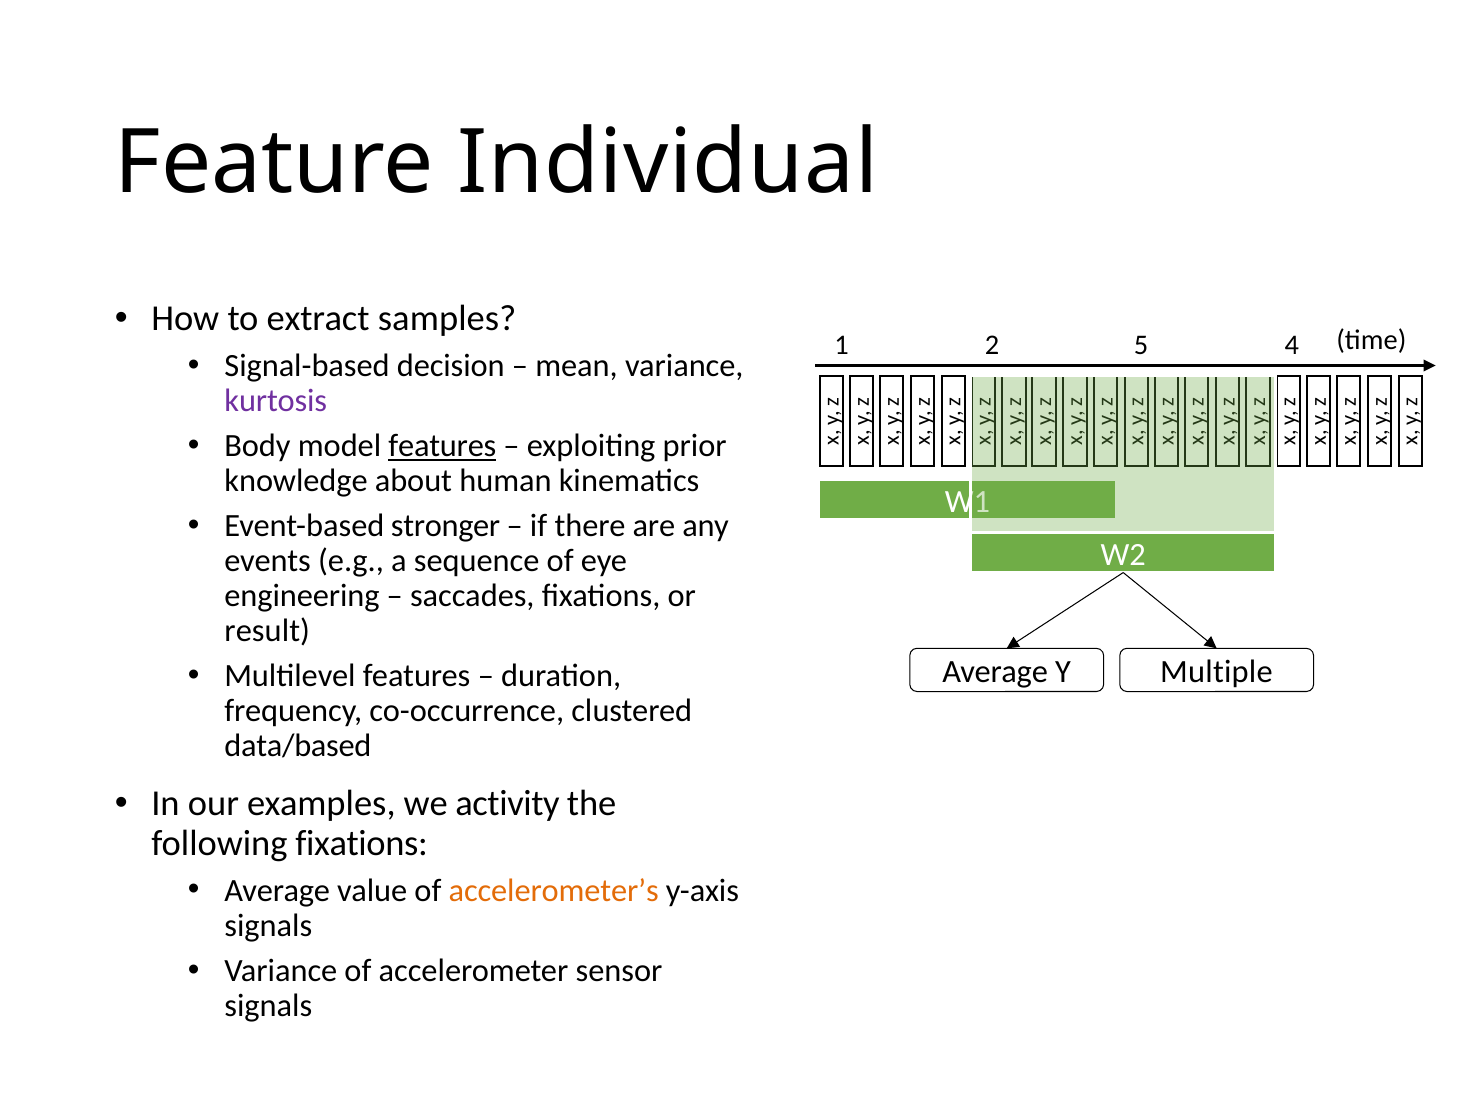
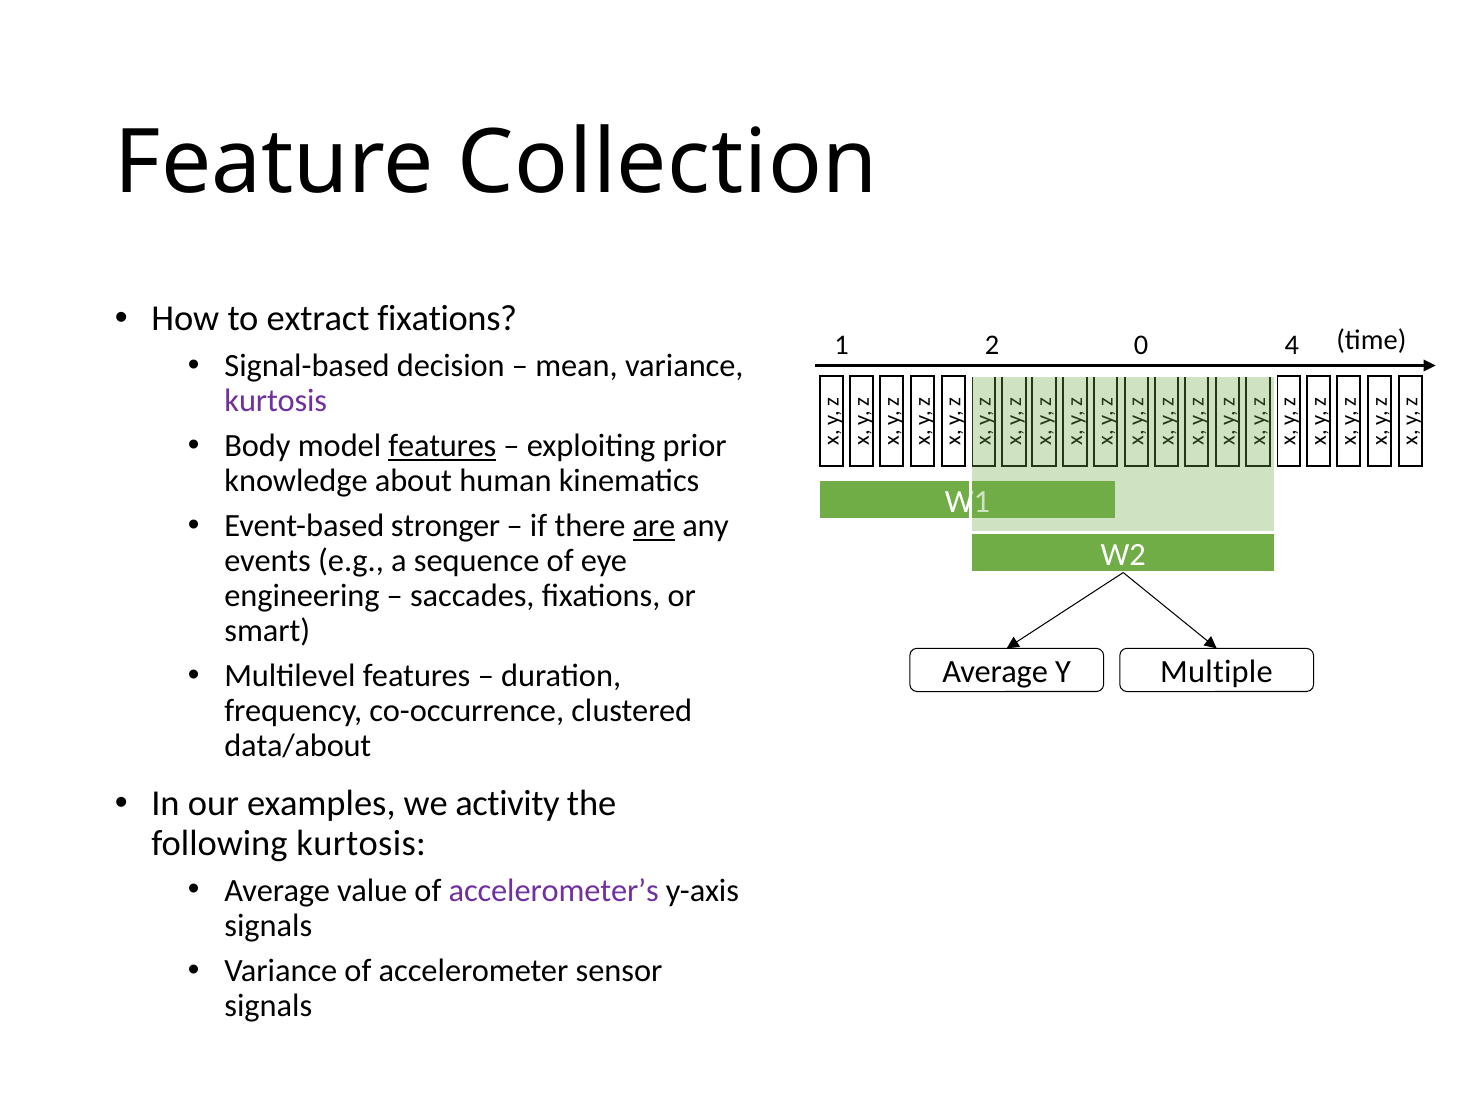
Individual: Individual -> Collection (668, 164)
extract samples: samples -> fixations (447, 318)
5: 5 -> 0 (1141, 345)
are underline: none -> present (654, 526)
result: result -> smart (267, 631)
data/based: data/based -> data/about (298, 746)
following fixations: fixations -> kurtosis (361, 843)
accelerometer’s colour: orange -> purple (554, 890)
